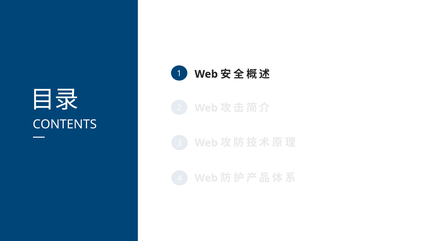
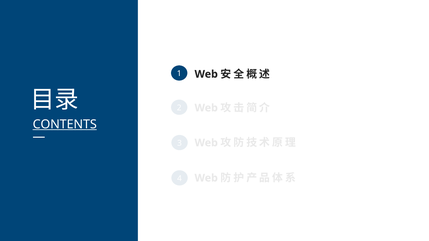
CONTENTS underline: none -> present (65, 124)
